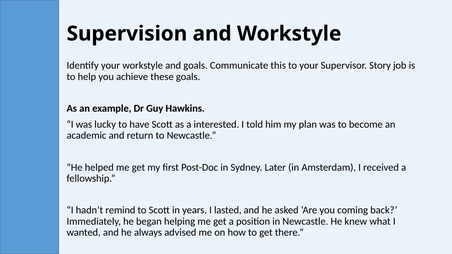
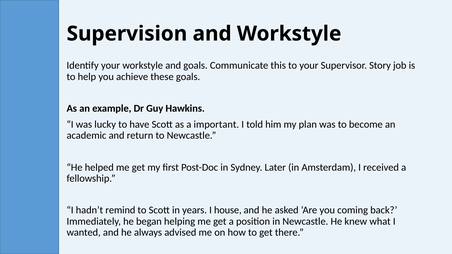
interested: interested -> important (216, 124)
lasted: lasted -> house (228, 210)
